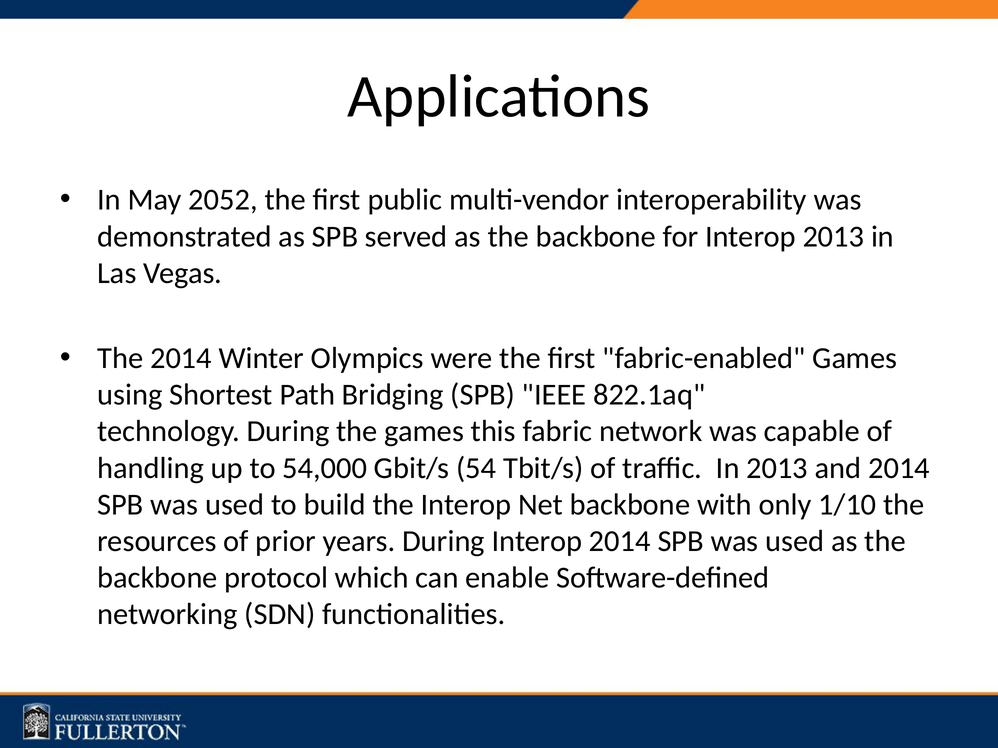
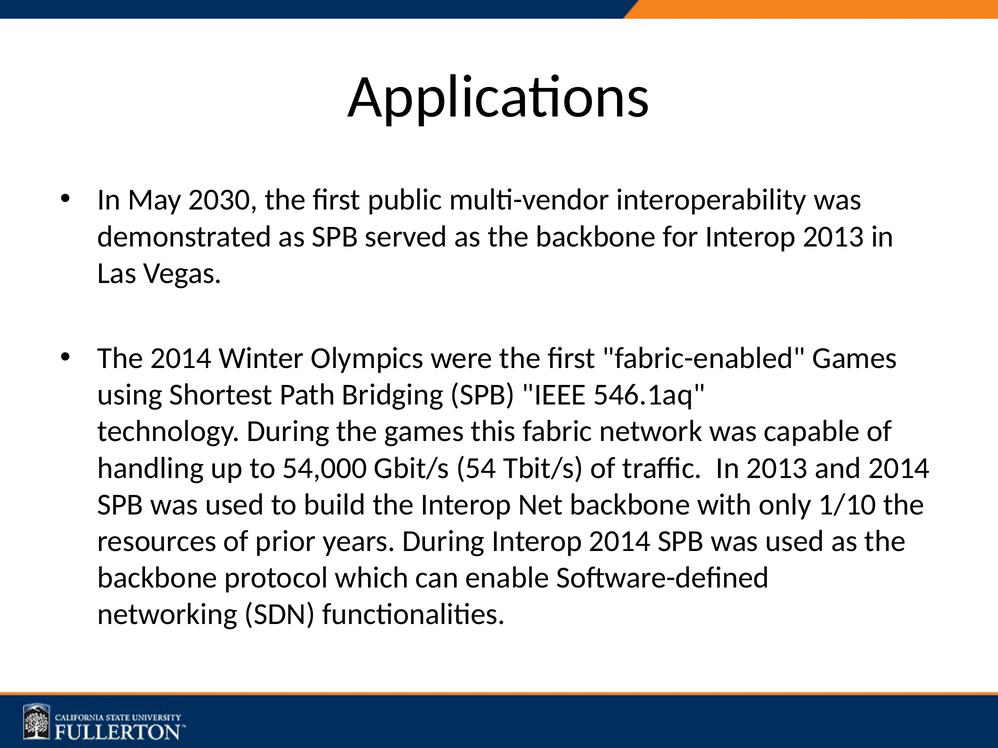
2052: 2052 -> 2030 (223, 200)
822.1aq: 822.1aq -> 546.1aq (649, 395)
